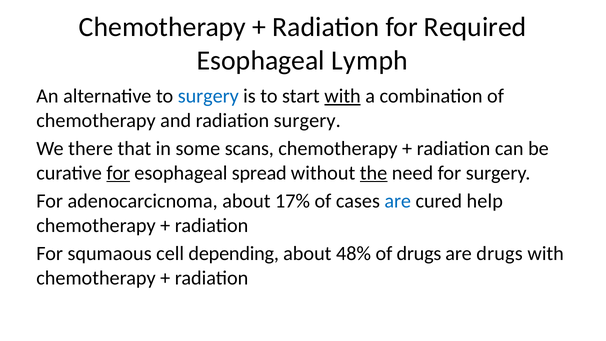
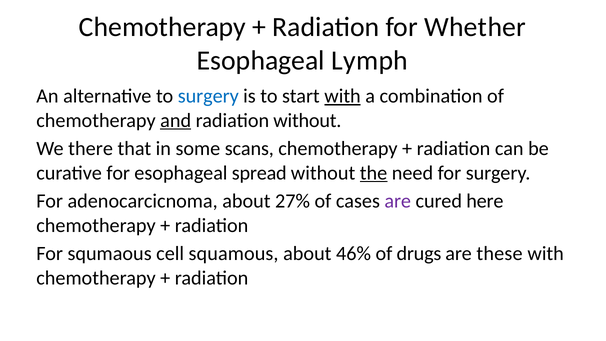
Required: Required -> Whether (475, 27)
and underline: none -> present (176, 120)
radiation surgery: surgery -> without (307, 120)
for underline: present -> none (118, 173)
17%: 17% -> 27% (293, 201)
are colour: blue -> purple (398, 201)
help: help -> here (485, 201)
depending: depending -> squamous (234, 254)
48%: 48% -> 46% (354, 254)
are drugs: drugs -> these (500, 254)
